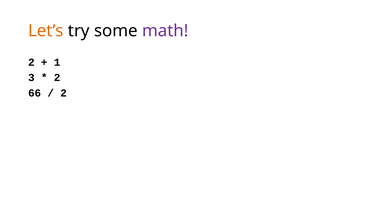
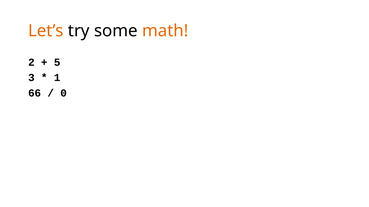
math colour: purple -> orange (165, 31)
1: 1 -> 5 (57, 62)
2: 2 -> 1 (57, 78)
2: 2 -> 0 (64, 93)
